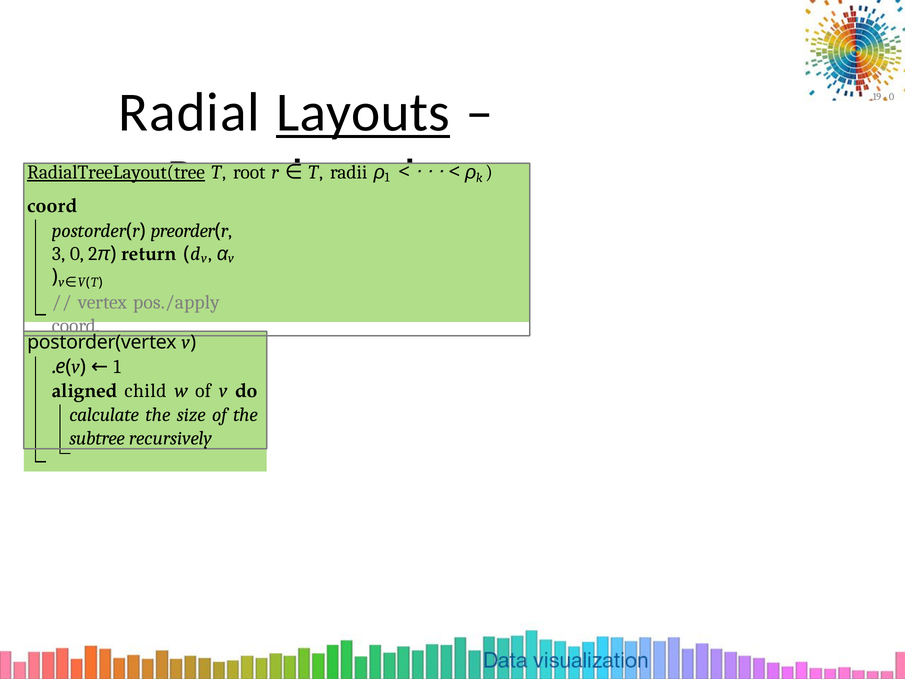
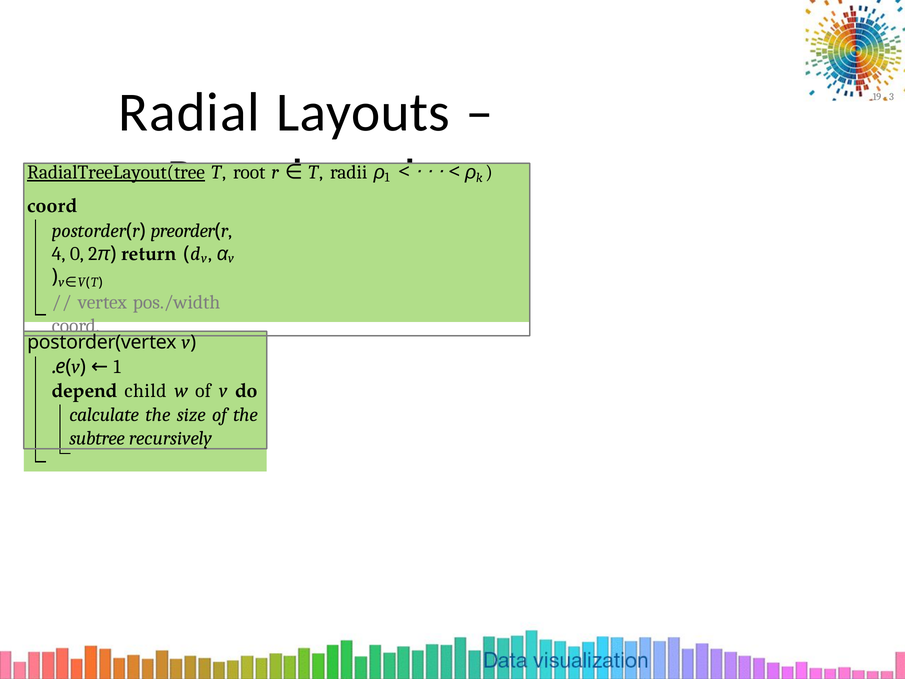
Layouts underline: present -> none (363, 113)
0: 0 -> 3 (891, 97)
3: 3 -> 4 (59, 254)
pos./apply: pos./apply -> pos./width (176, 302)
aligned: aligned -> depend (85, 391)
